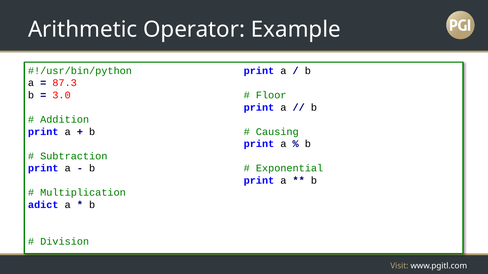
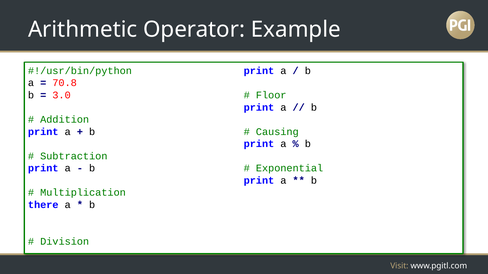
87.3: 87.3 -> 70.8 (65, 83)
adict: adict -> there (43, 205)
